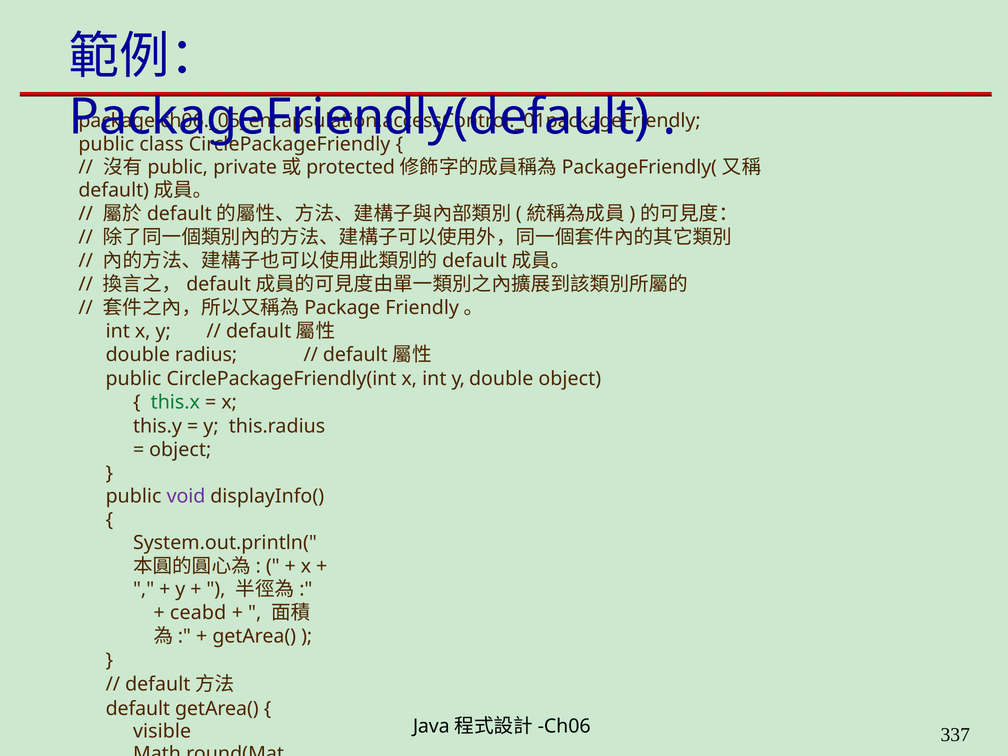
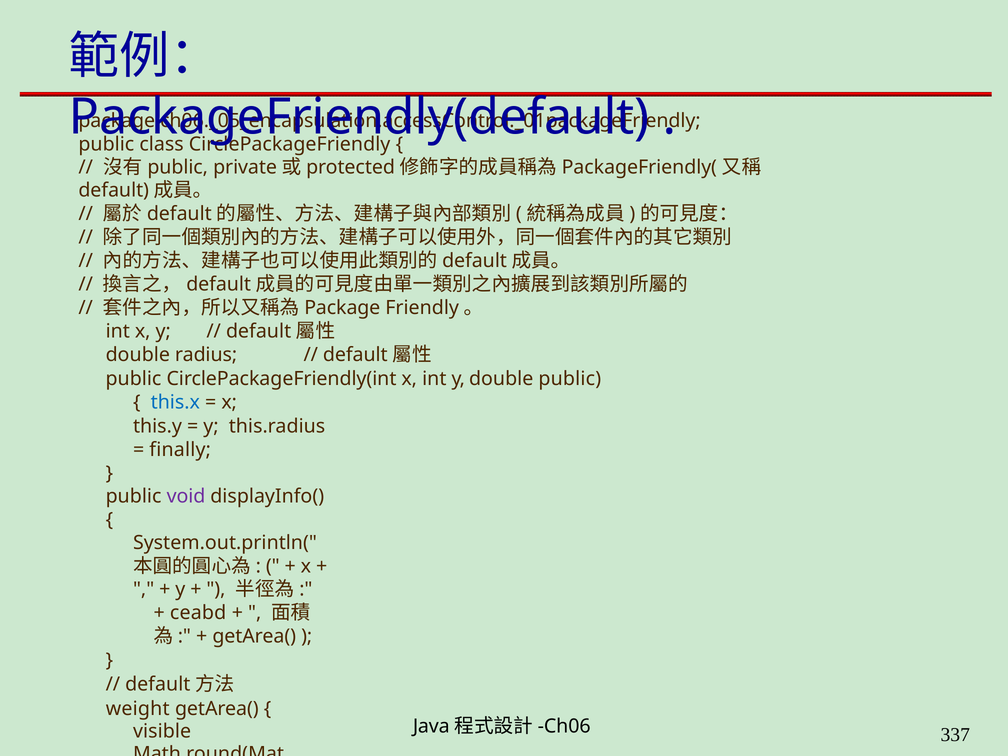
double object: object -> public (570, 379)
this.x colour: green -> blue (175, 402)
object: object -> finally (180, 450)
default: default -> weight (138, 709)
